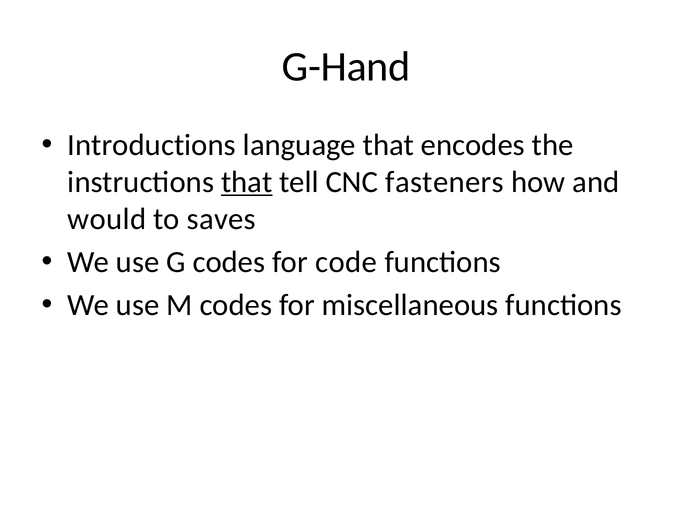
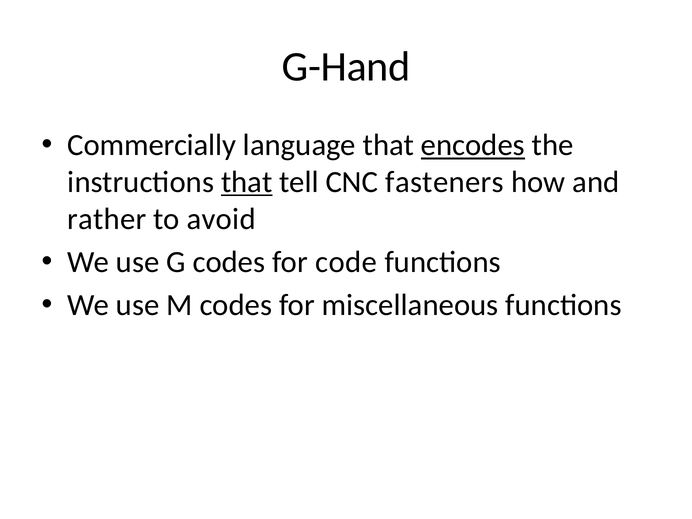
Introductions: Introductions -> Commercially (152, 145)
encodes underline: none -> present (473, 145)
would: would -> rather (107, 219)
saves: saves -> avoid (221, 219)
